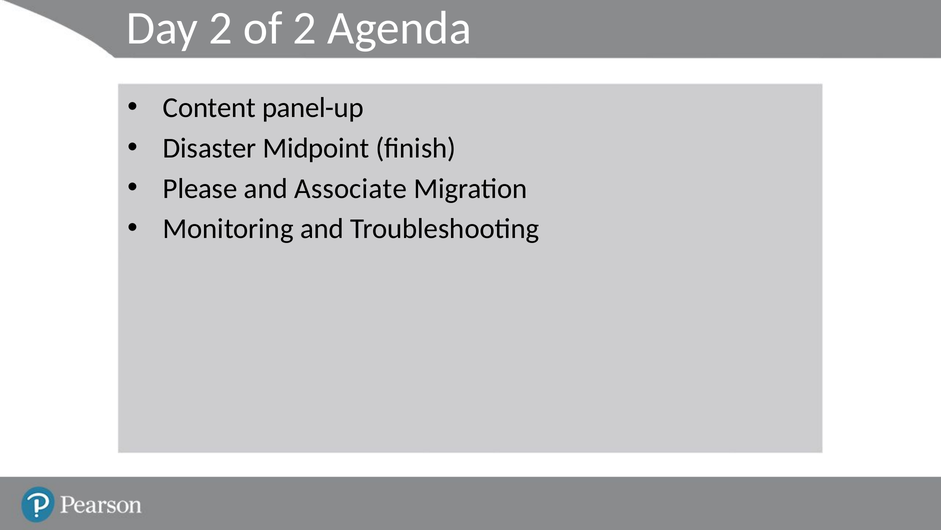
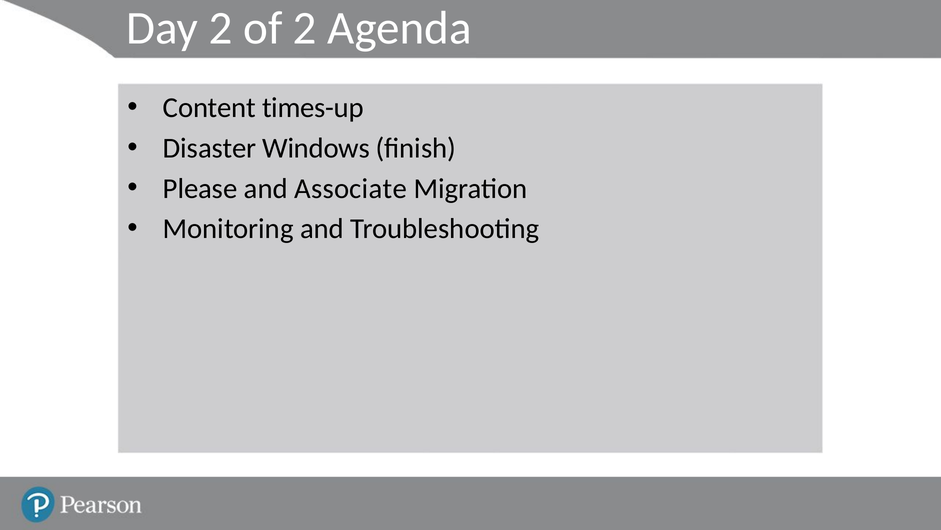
panel-up: panel-up -> times-up (313, 108)
Midpoint: Midpoint -> Windows (316, 148)
